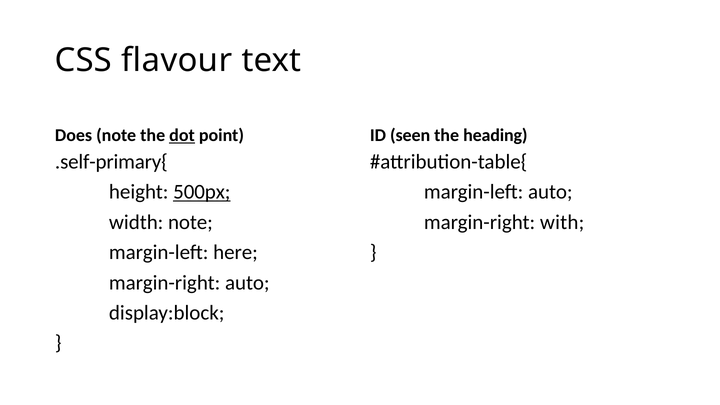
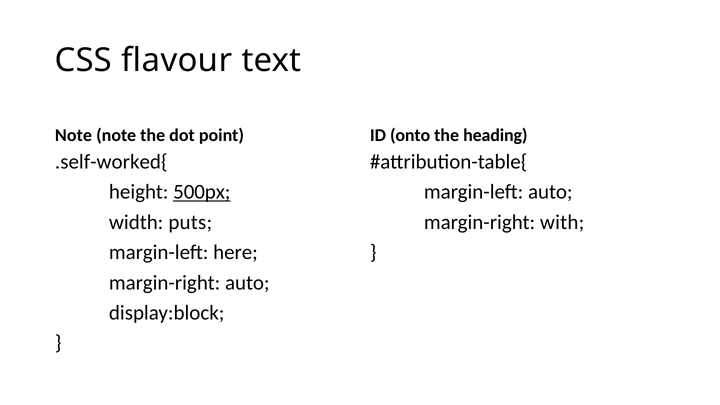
Does: Does -> Note (74, 135)
dot underline: present -> none (182, 135)
seen: seen -> onto (410, 135)
.self-primary{: .self-primary{ -> .self-worked{ (111, 162)
width note: note -> puts (190, 222)
